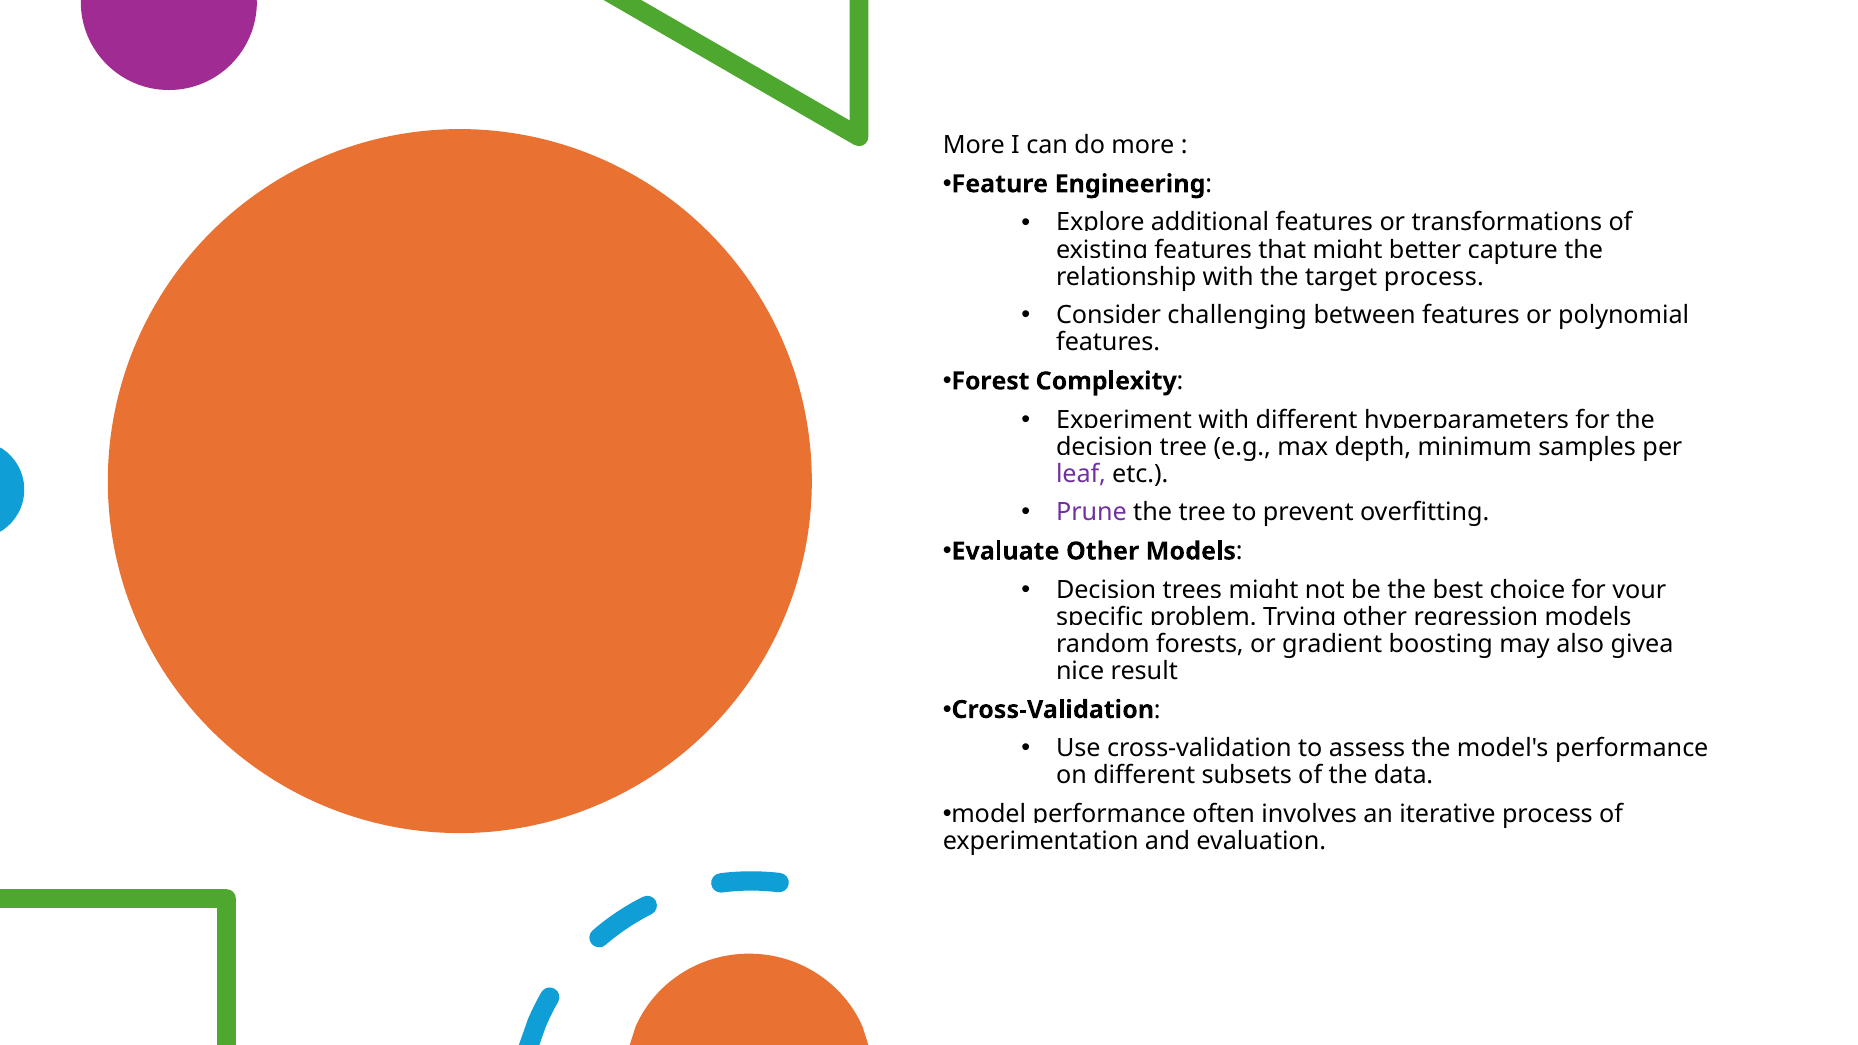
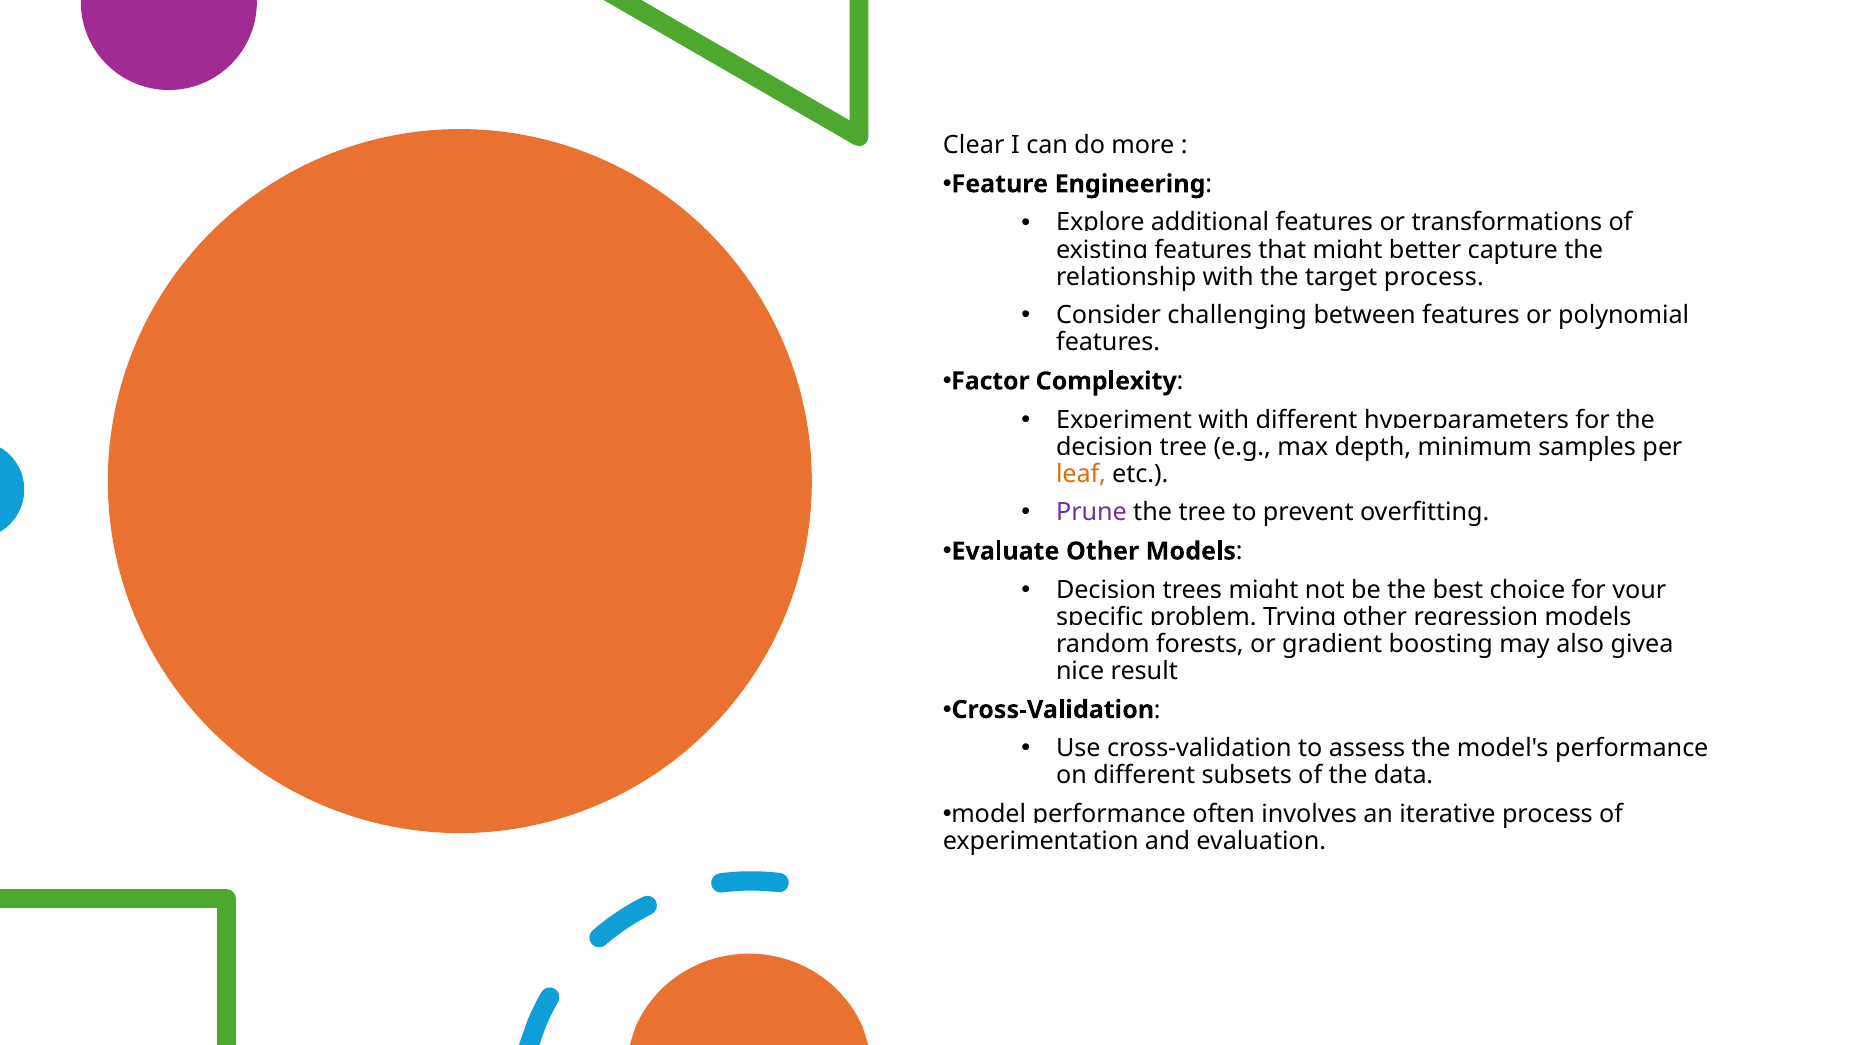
More: More -> Clear (974, 145)
Forest: Forest -> Factor (990, 381)
leaf colour: purple -> orange (1081, 474)
